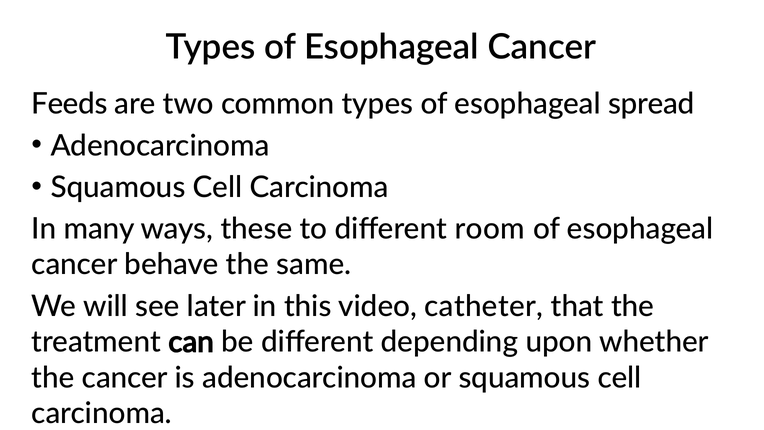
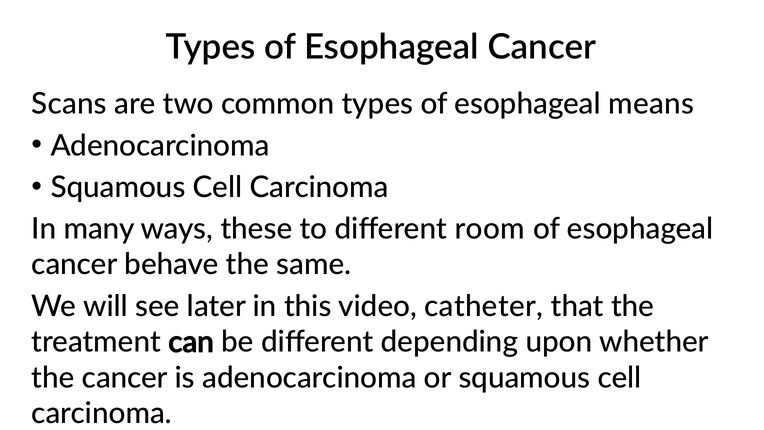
Feeds: Feeds -> Scans (69, 104)
spread: spread -> means (651, 104)
